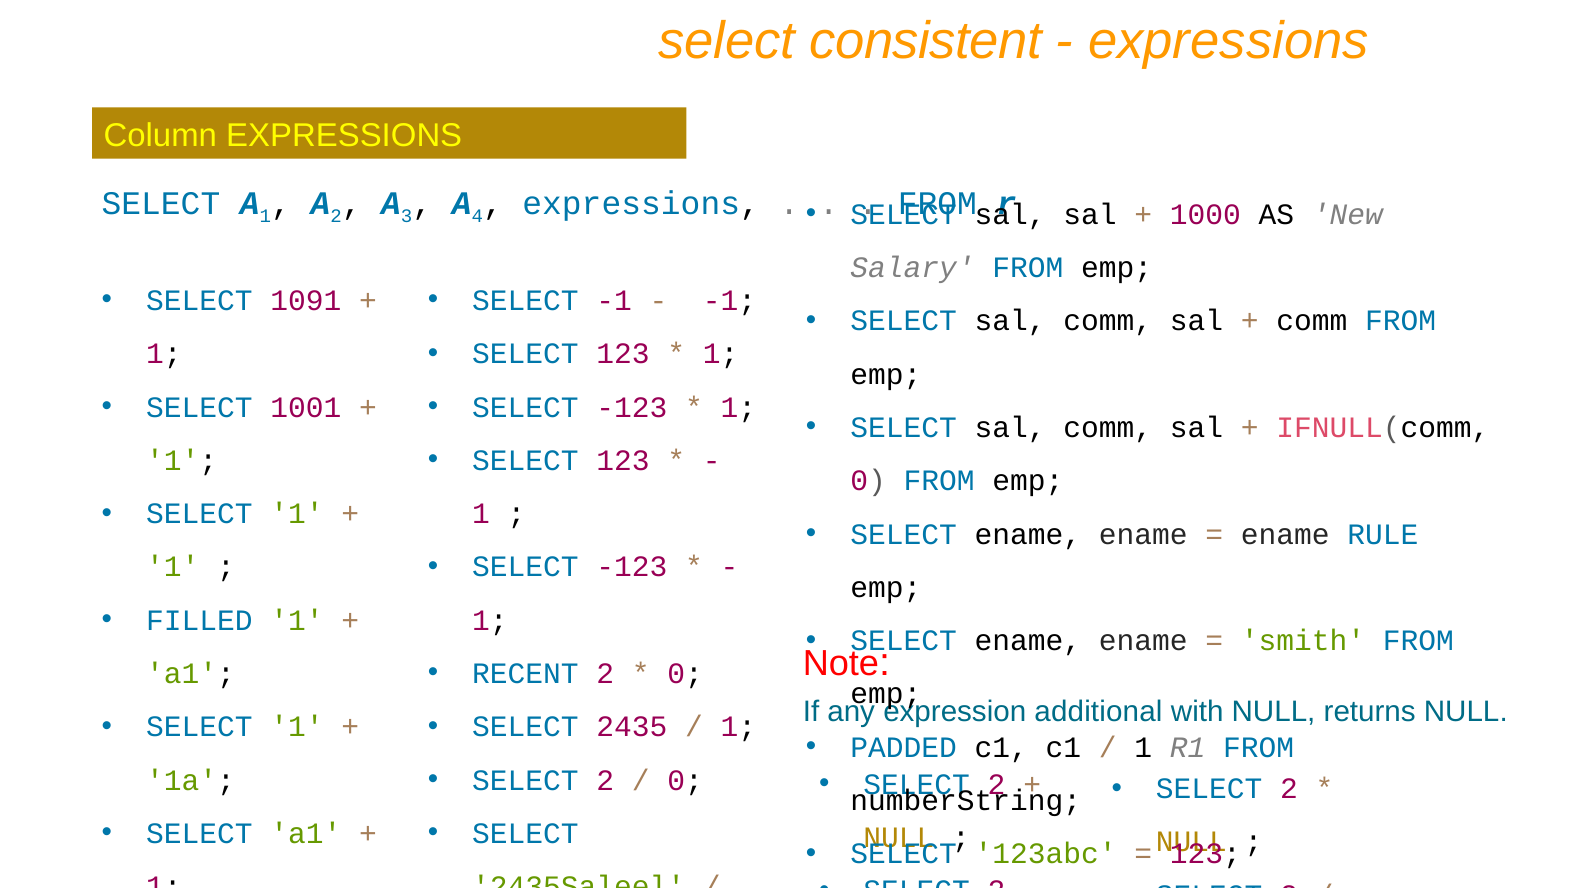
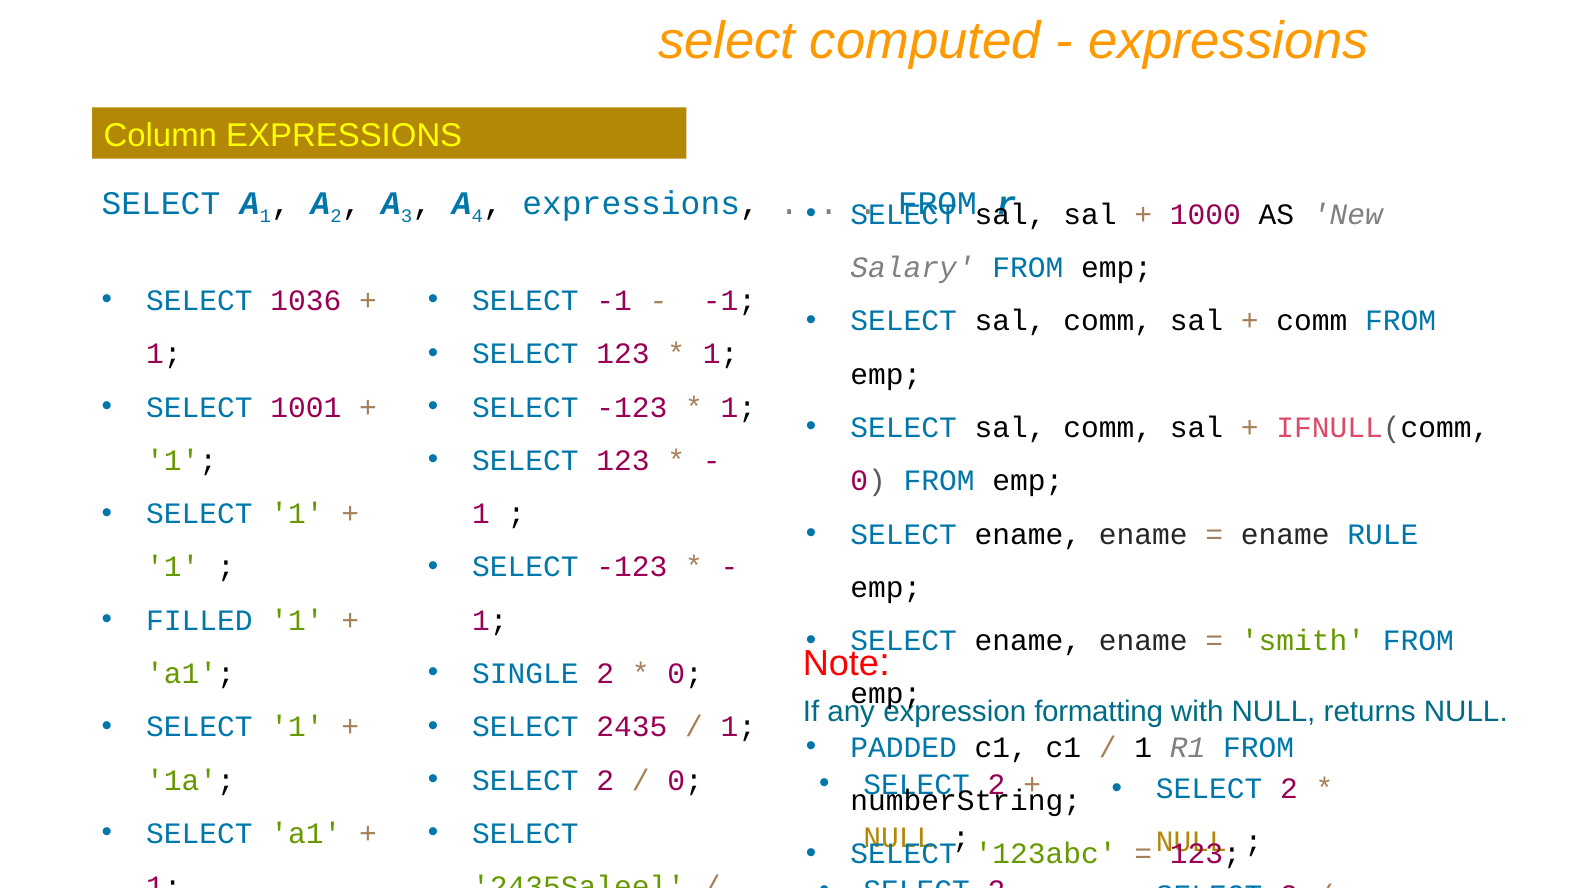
consistent: consistent -> computed (925, 41)
1091: 1091 -> 1036 (306, 301)
RECENT: RECENT -> SINGLE (525, 673)
additional: additional -> formatting (1099, 711)
